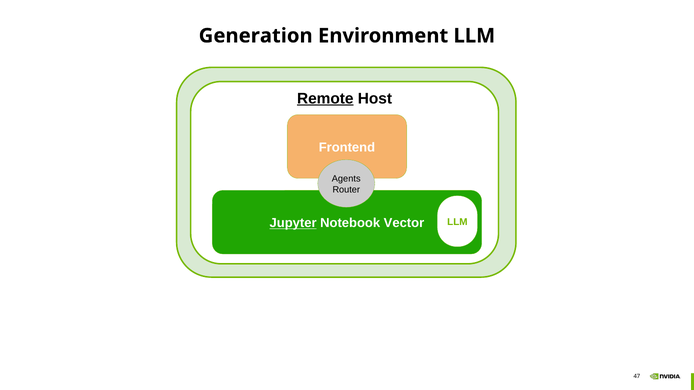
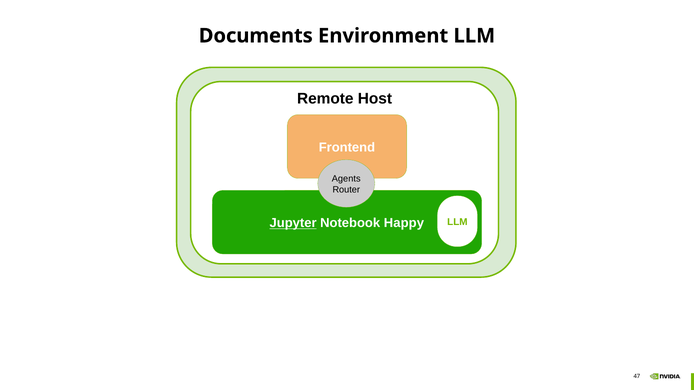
Generation: Generation -> Documents (256, 36)
Remote underline: present -> none (325, 99)
Vector: Vector -> Happy (404, 223)
